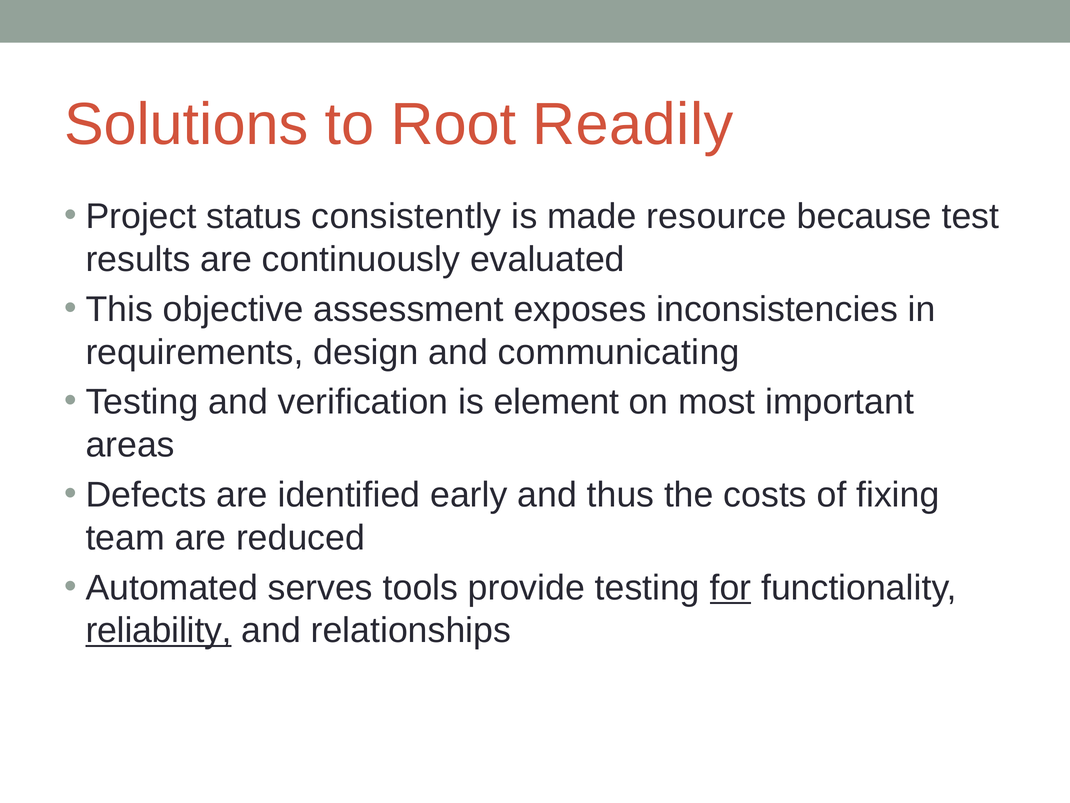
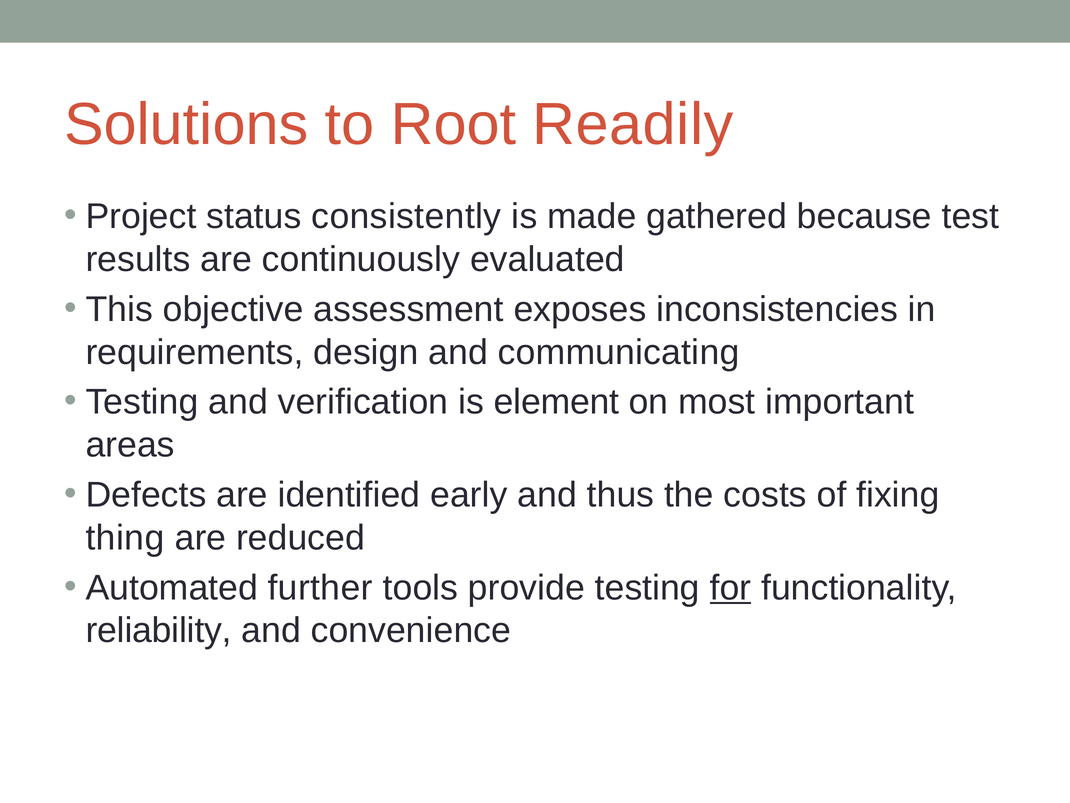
resource: resource -> gathered (717, 217)
team: team -> thing (125, 537)
serves: serves -> further (320, 587)
reliability underline: present -> none (159, 630)
relationships: relationships -> convenience (411, 630)
